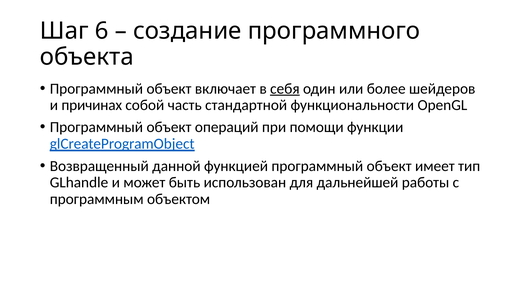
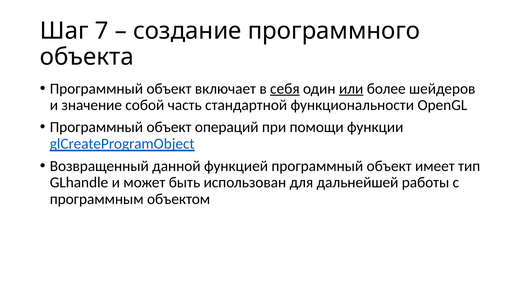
6: 6 -> 7 (102, 31)
или underline: none -> present (351, 89)
причинах: причинах -> значение (92, 105)
